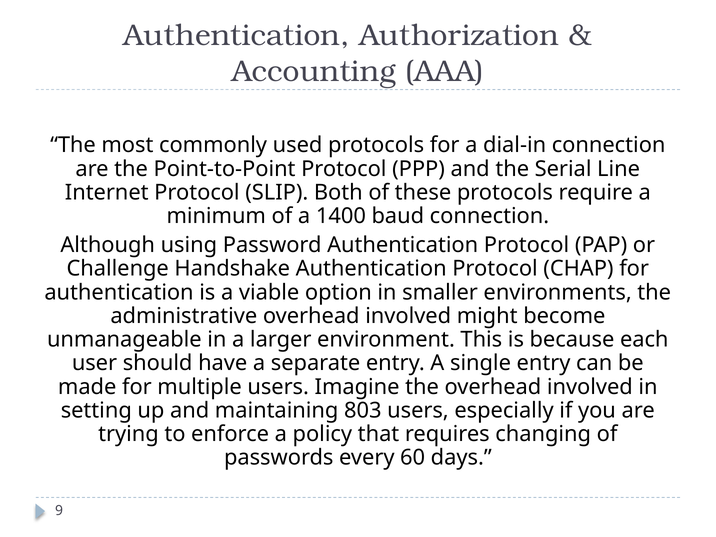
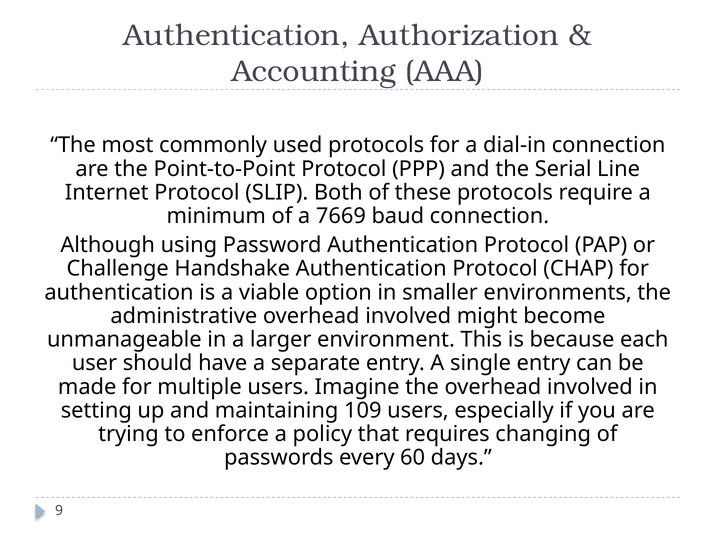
1400: 1400 -> 7669 (341, 216)
803: 803 -> 109 (363, 410)
